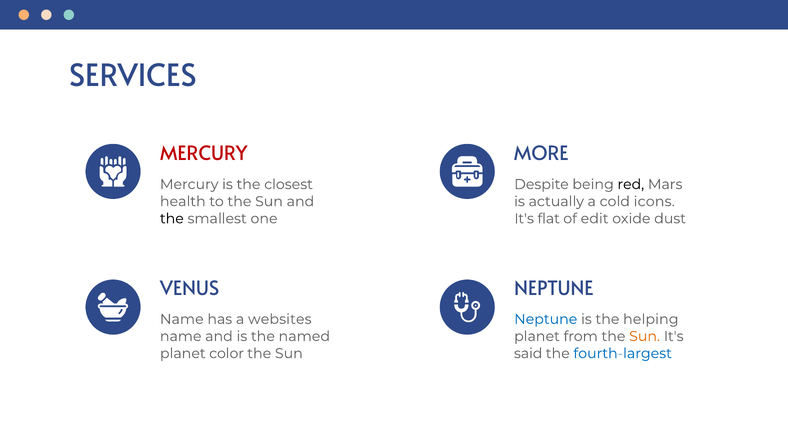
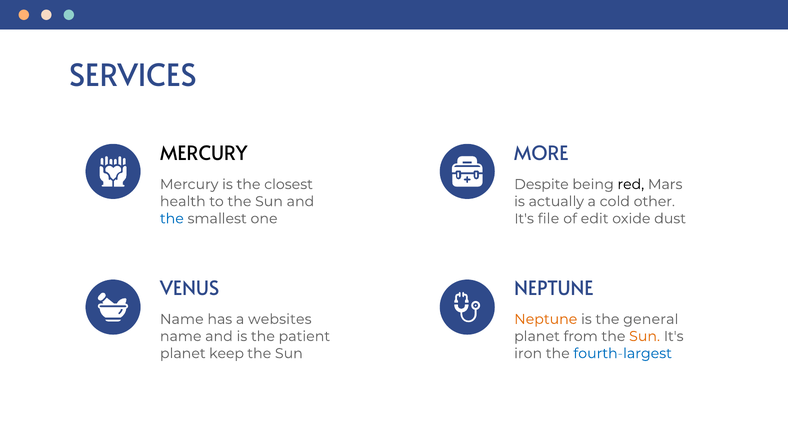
MERCURY colour: red -> black (204, 154)
icons: icons -> other (654, 201)
the colour: black -> blue (172, 218)
flat: flat -> file (549, 218)
Neptune colour: blue -> orange (546, 319)
helping: helping -> general (651, 319)
named: named -> patient (304, 336)
color: color -> keep (227, 353)
said: said -> iron (528, 353)
